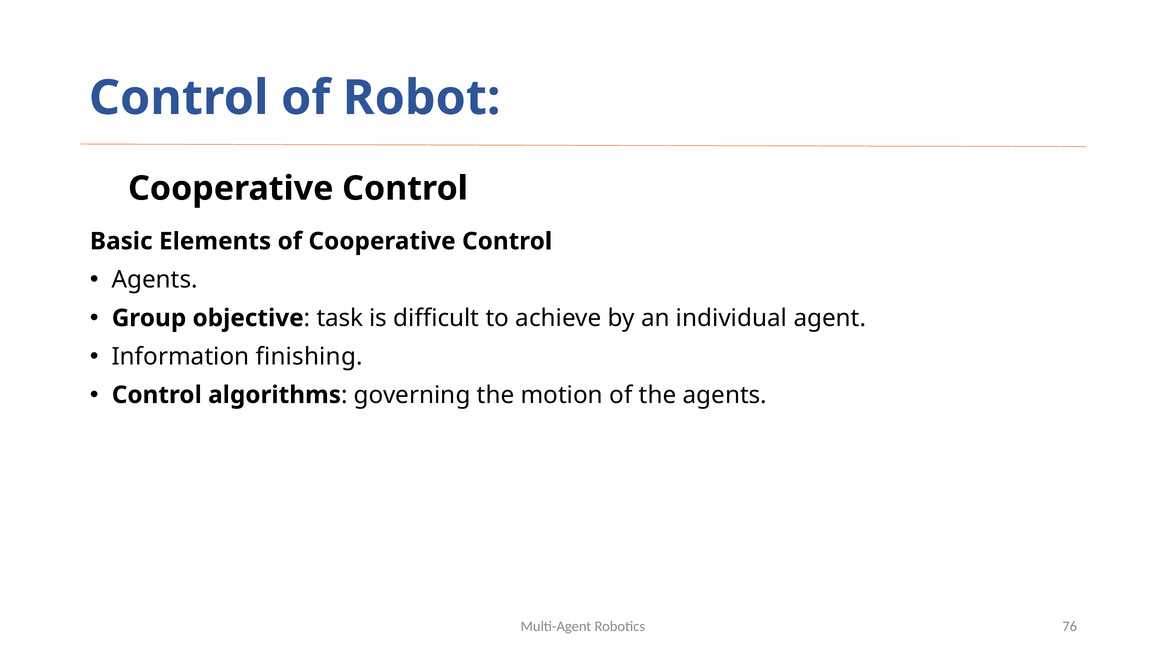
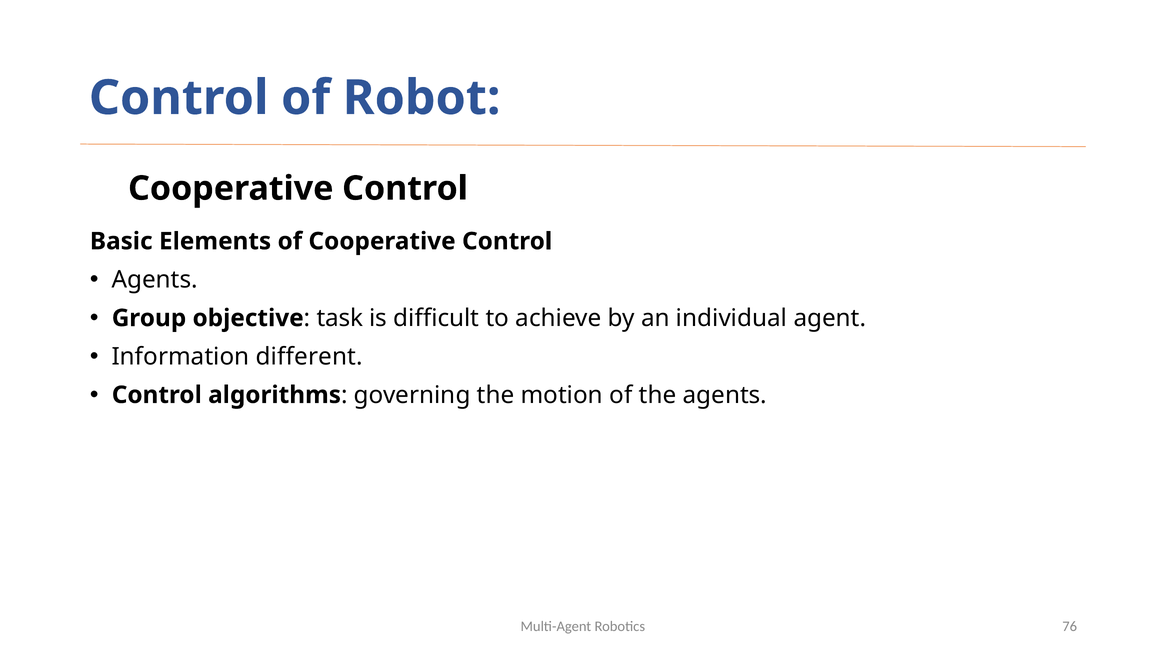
finishing: finishing -> different (309, 356)
